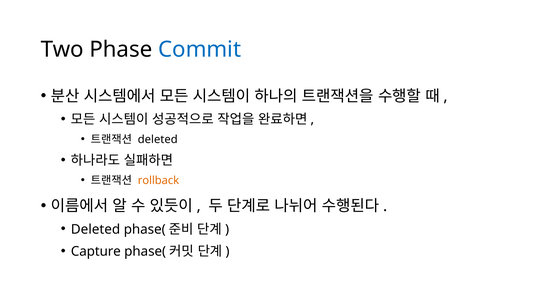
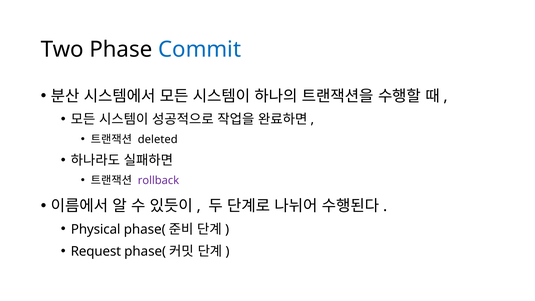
rollback colour: orange -> purple (158, 180)
Deleted: Deleted -> Physical (96, 229)
Capture: Capture -> Request (96, 251)
